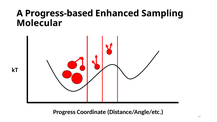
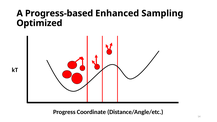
Molecular: Molecular -> Optimized (39, 23)
